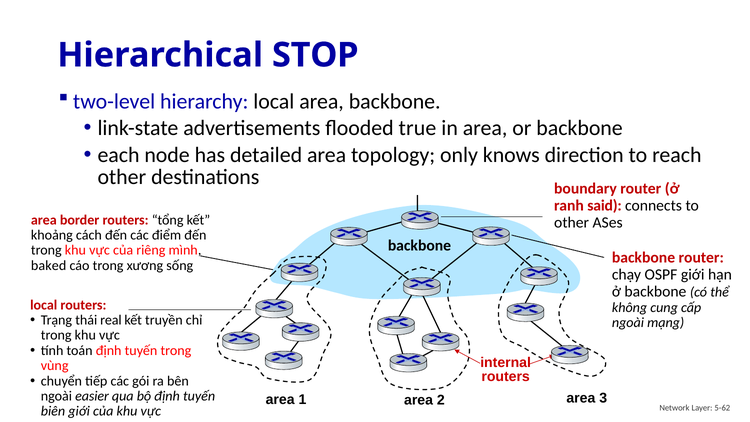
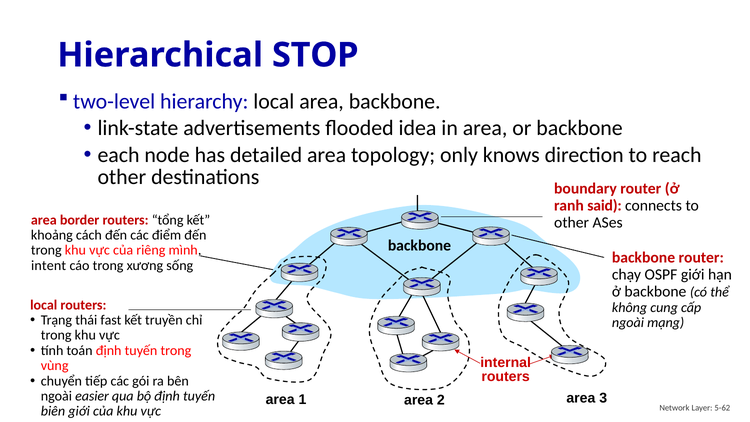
true: true -> idea (417, 128)
baked: baked -> intent (49, 265)
real: real -> fast (111, 320)
